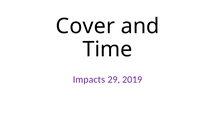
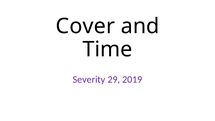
Impacts: Impacts -> Severity (89, 79)
